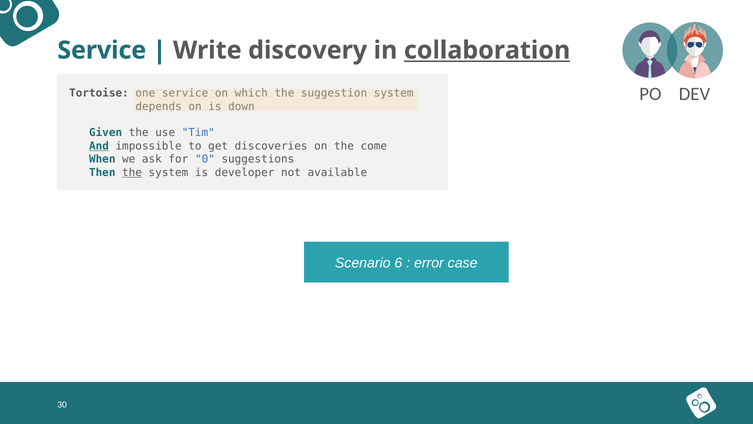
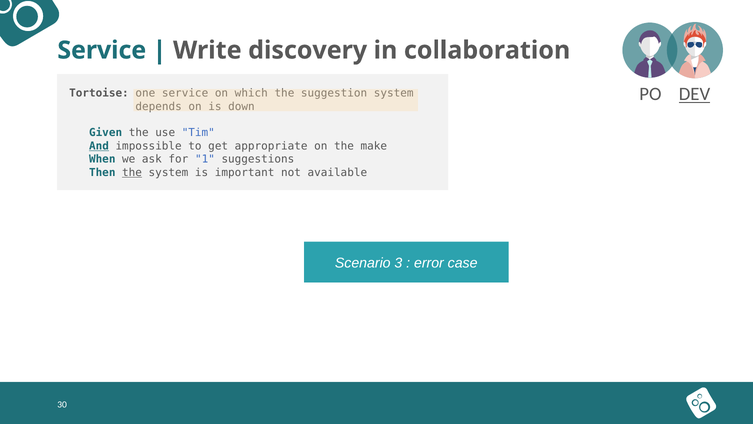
collaboration underline: present -> none (487, 50)
DEV underline: none -> present (695, 94)
discoveries: discoveries -> appropriate (271, 146)
come: come -> make (374, 146)
0: 0 -> 1 (205, 159)
developer: developer -> important (245, 172)
6: 6 -> 3 (398, 263)
